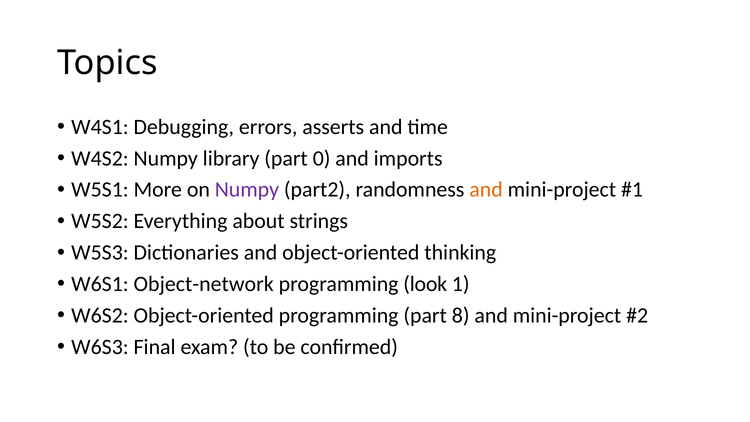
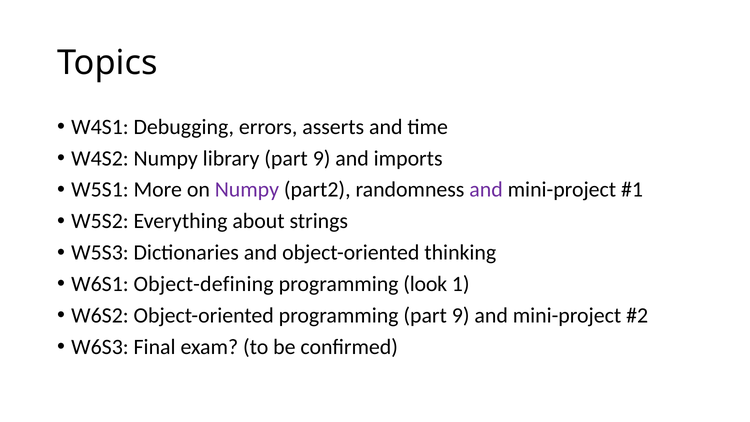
library part 0: 0 -> 9 (322, 158)
and colour: orange -> purple (486, 190)
Object-network: Object-network -> Object-defining (204, 284)
programming part 8: 8 -> 9 (461, 315)
